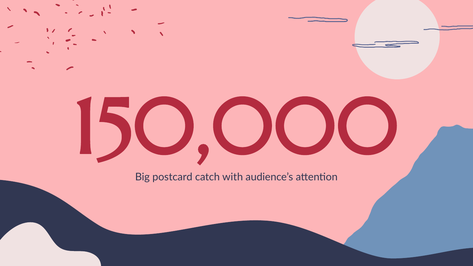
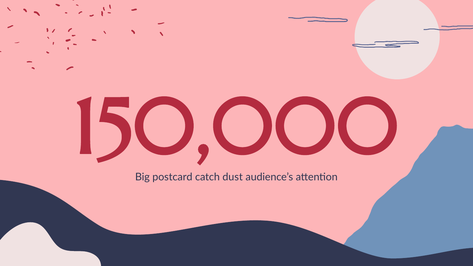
with: with -> dust (233, 177)
